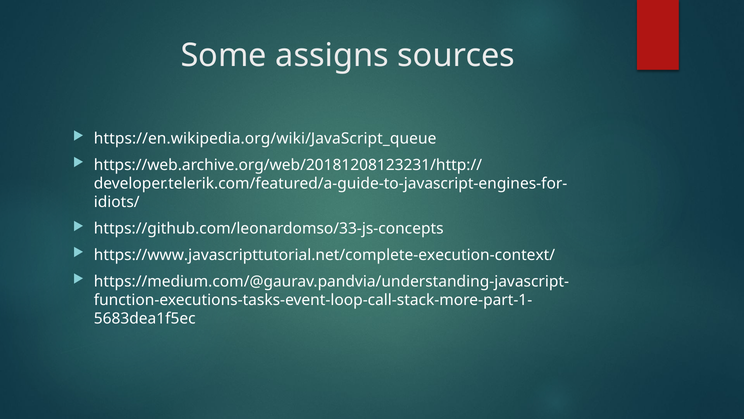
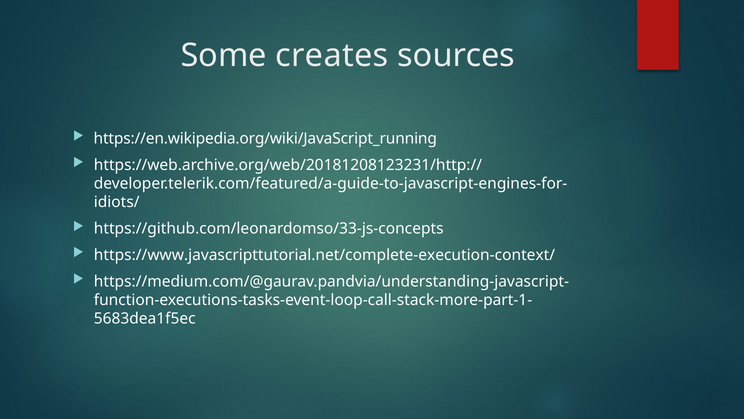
assigns: assigns -> creates (332, 55)
https://en.wikipedia.org/wiki/JavaScript_queue: https://en.wikipedia.org/wiki/JavaScript_queue -> https://en.wikipedia.org/wiki/JavaScript_running (265, 138)
